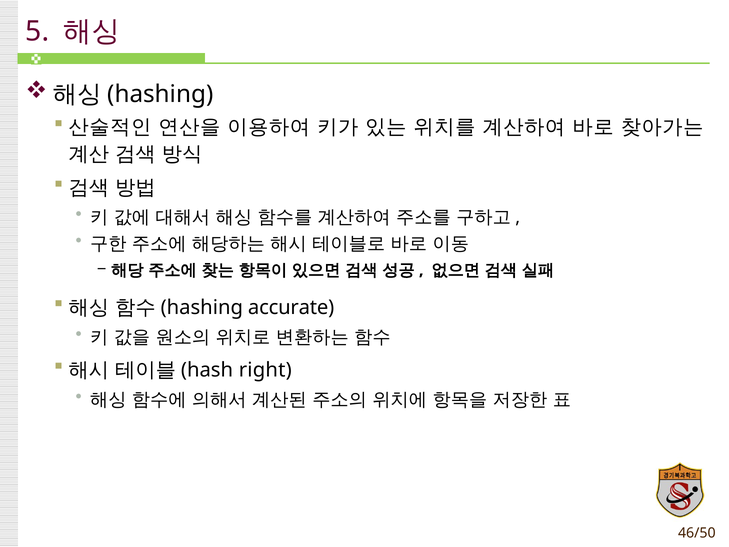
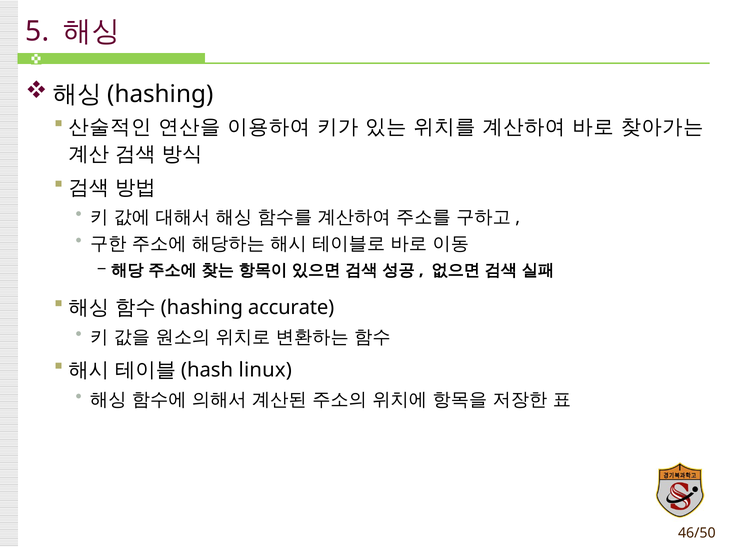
right: right -> linux (265, 370)
